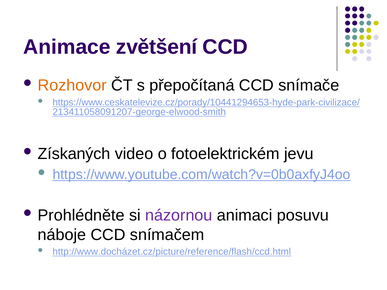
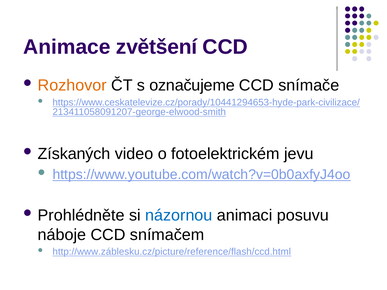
přepočítaná: přepočítaná -> označujeme (192, 86)
názornou colour: purple -> blue (179, 216)
http://www.docházet.cz/picture/reference/flash/ccd.html: http://www.docházet.cz/picture/reference/flash/ccd.html -> http://www.záblesku.cz/picture/reference/flash/ccd.html (172, 252)
